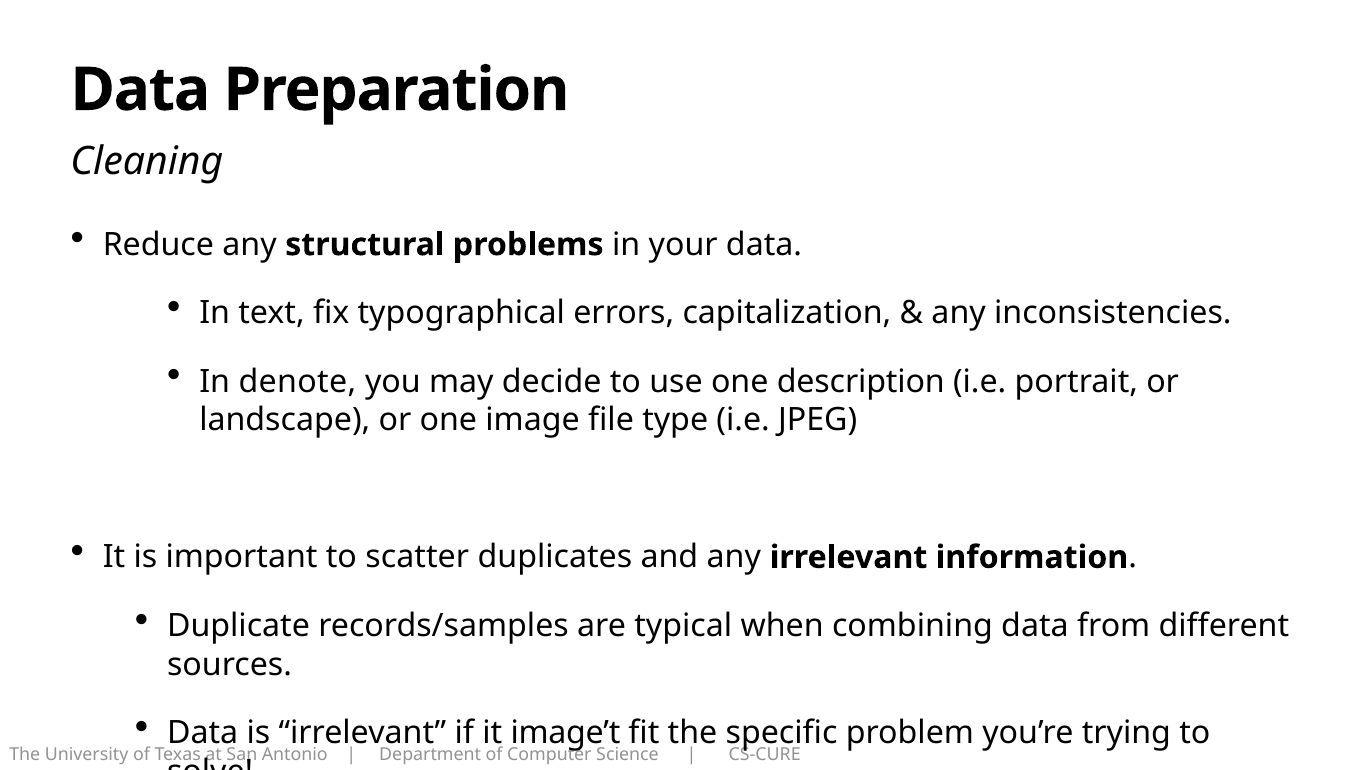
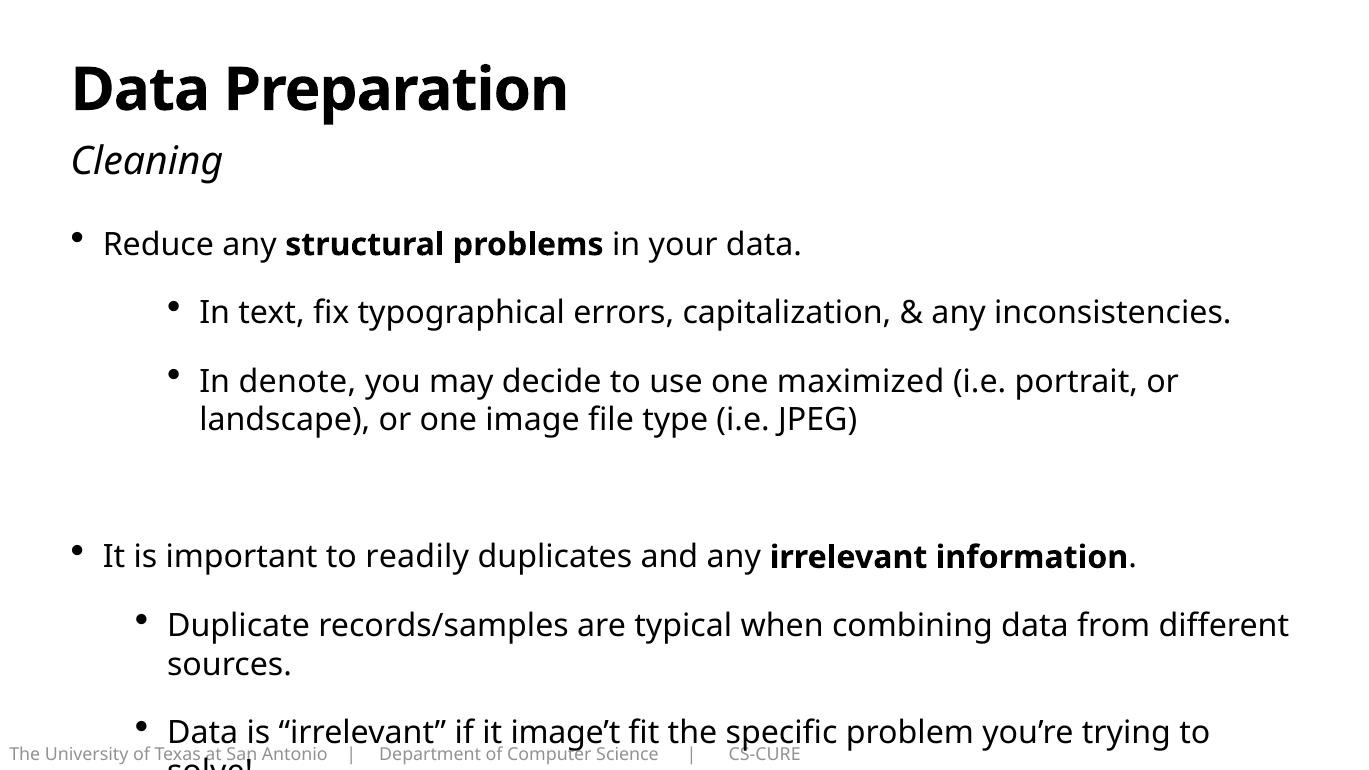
description: description -> maximized (861, 382)
scatter: scatter -> readily (417, 557)
